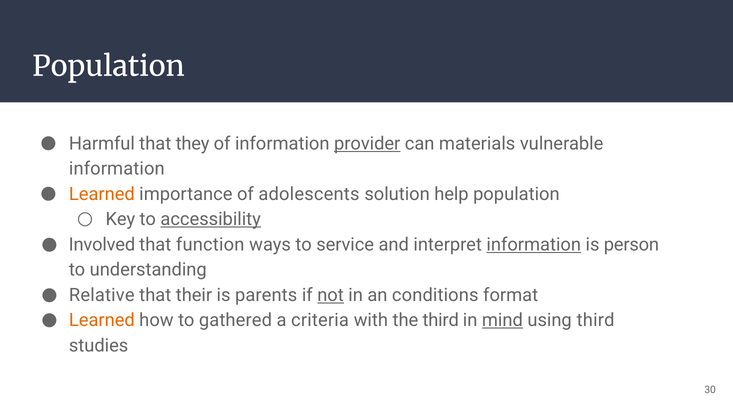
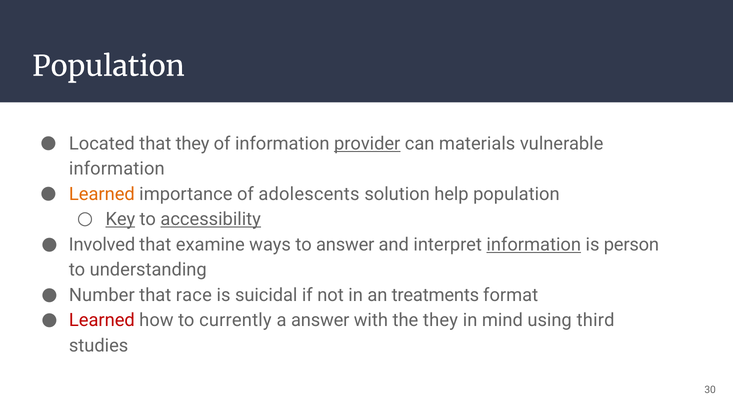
Harmful: Harmful -> Located (102, 144)
Key underline: none -> present (120, 219)
function: function -> examine (210, 245)
to service: service -> answer (345, 245)
Relative: Relative -> Number (102, 295)
their: their -> race (194, 295)
parents: parents -> suicidal (266, 295)
not underline: present -> none (331, 295)
conditions: conditions -> treatments (435, 295)
Learned colour: orange -> red (102, 321)
gathered: gathered -> currently (235, 321)
a criteria: criteria -> answer (320, 321)
the third: third -> they (440, 321)
mind underline: present -> none (502, 321)
